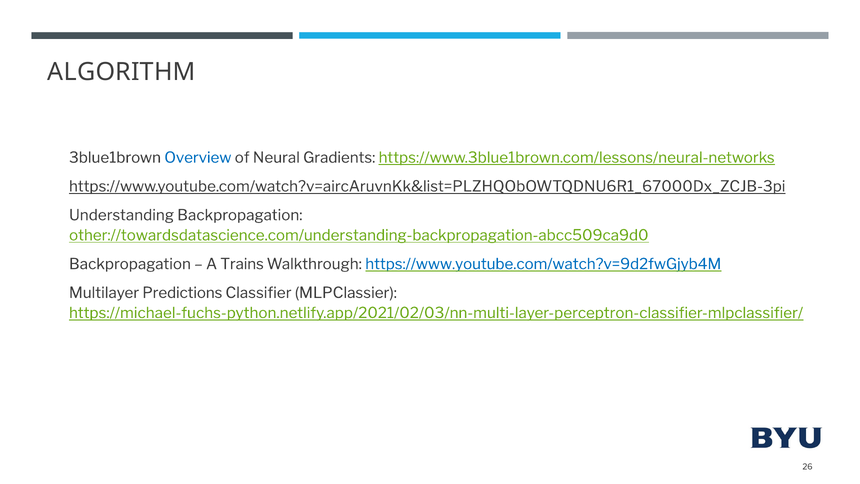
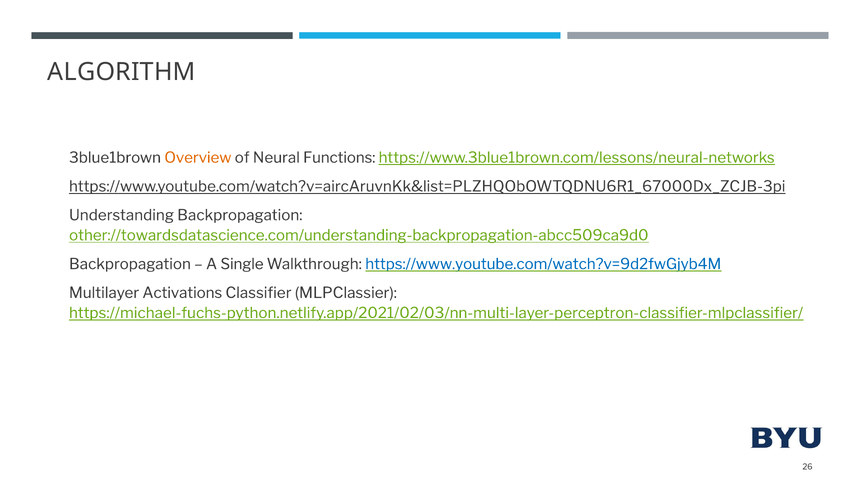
Overview colour: blue -> orange (198, 158)
Gradients: Gradients -> Functions (339, 158)
Trains: Trains -> Single (242, 264)
Predictions: Predictions -> Activations (182, 293)
